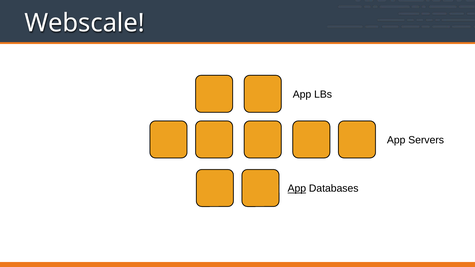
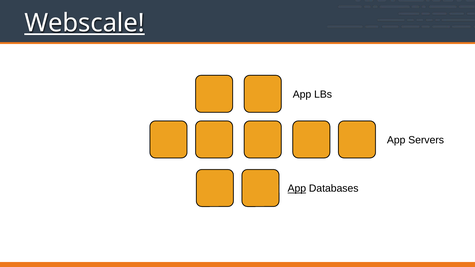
Webscale underline: none -> present (85, 23)
